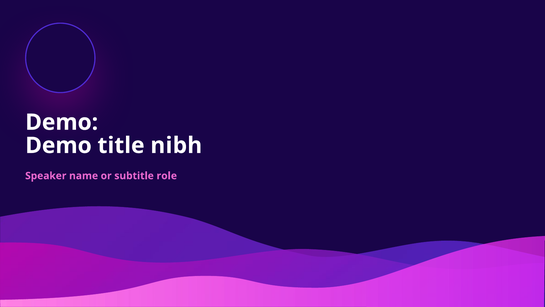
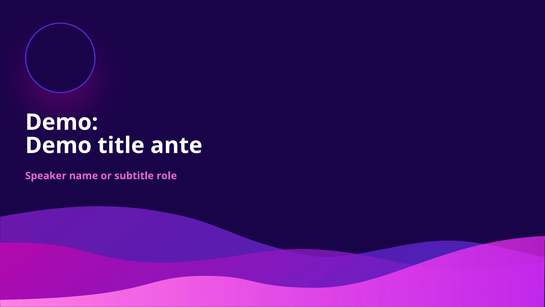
nibh: nibh -> ante (176, 145)
